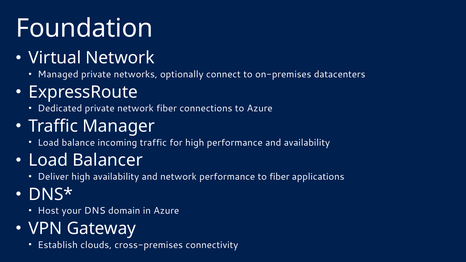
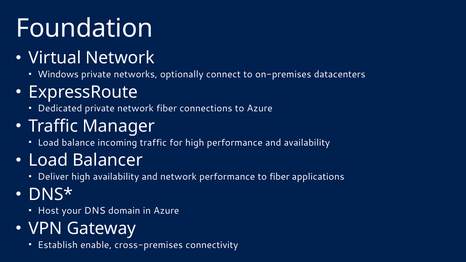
Managed: Managed -> Windows (58, 74)
clouds: clouds -> enable (96, 245)
